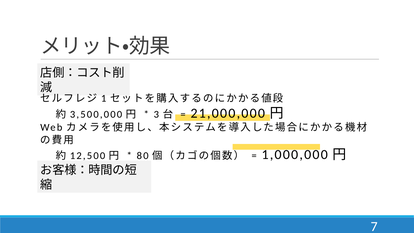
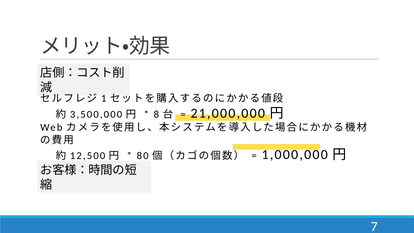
3: 3 -> 8 (156, 114)
